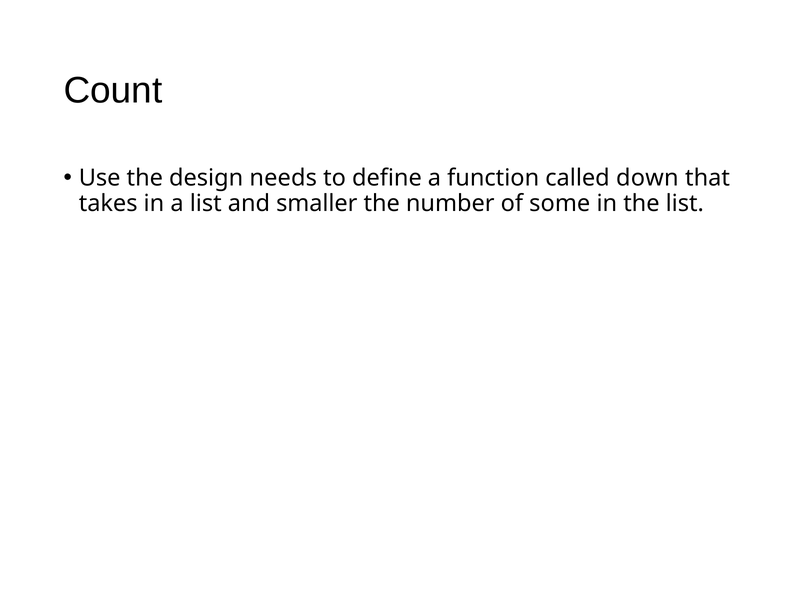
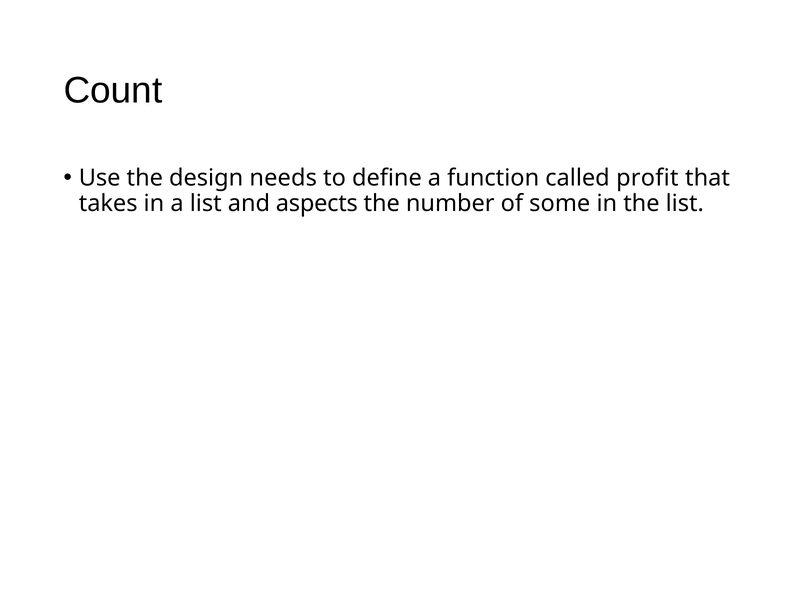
down: down -> profit (647, 178)
smaller: smaller -> aspects (317, 203)
